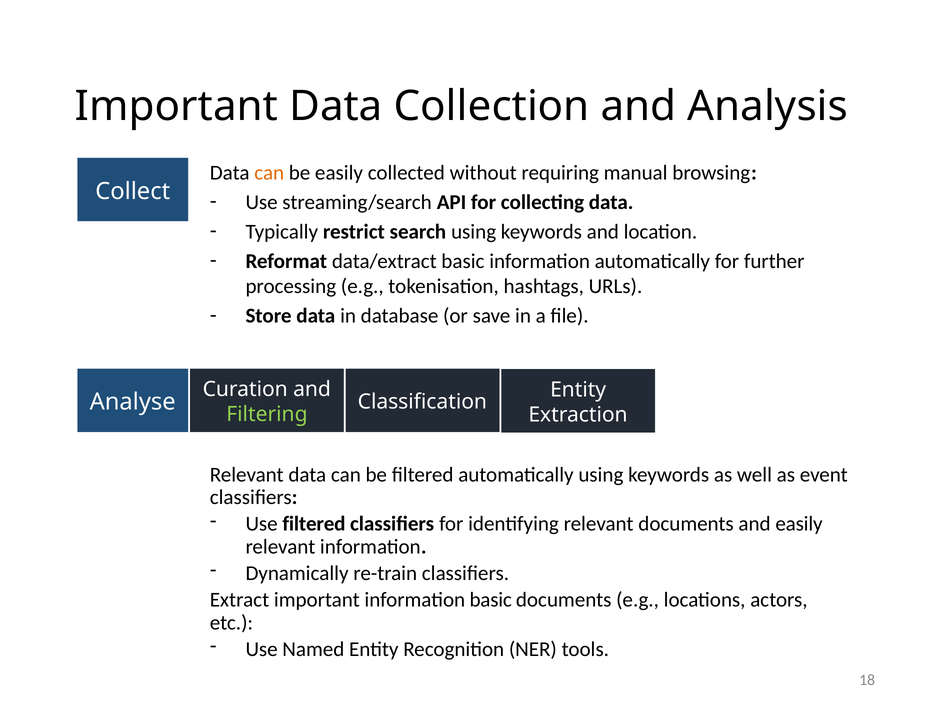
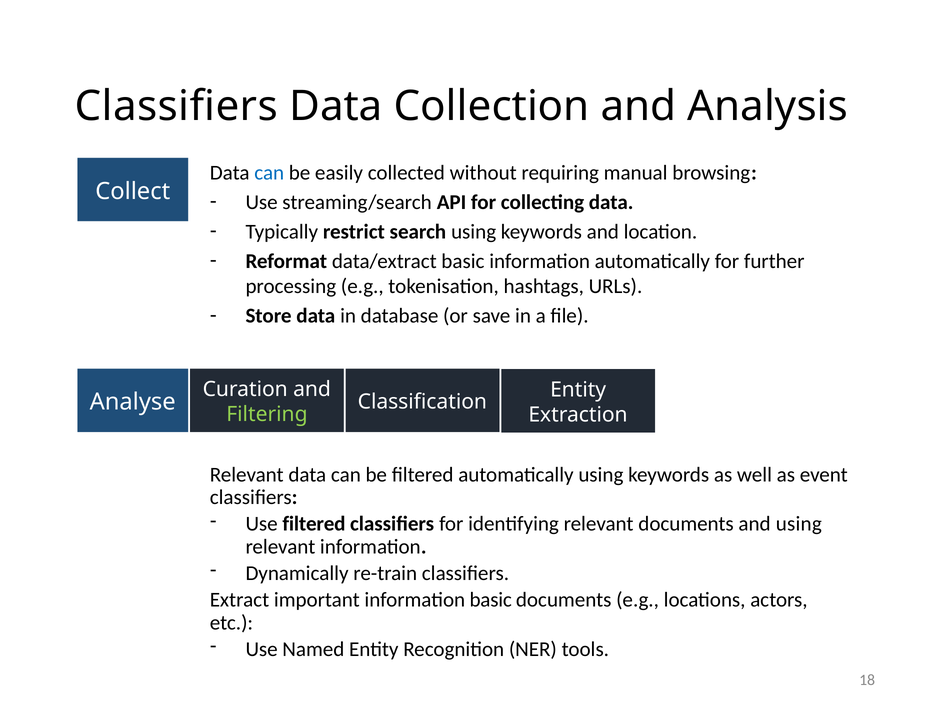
Important: Important -> Classifiers (176, 106)
can colour: orange -> blue (269, 173)
and easily: easily -> using (799, 524)
